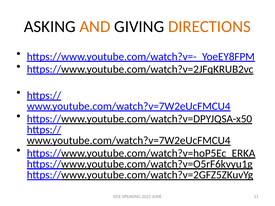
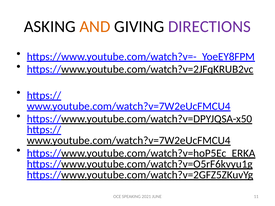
DIRECTIONS colour: orange -> purple (209, 27)
